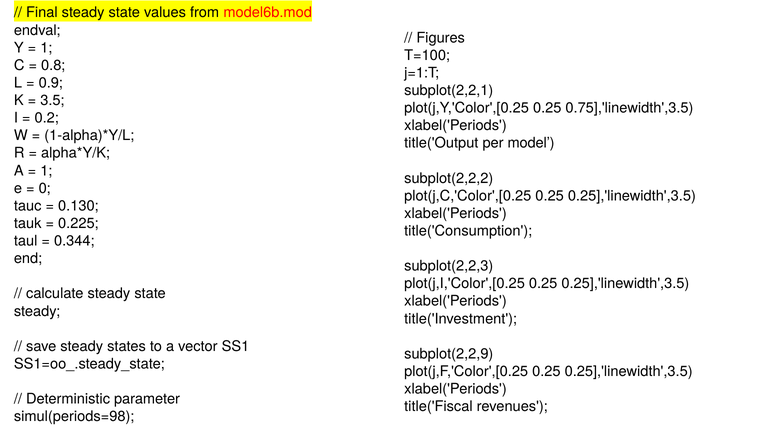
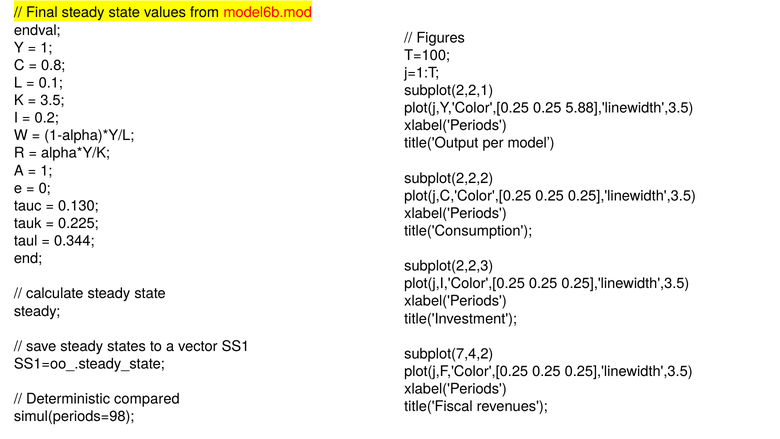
0.9: 0.9 -> 0.1 (51, 83)
0.75],'linewidth',3.5: 0.75],'linewidth',3.5 -> 5.88],'linewidth',3.5 (629, 108)
subplot(2,2,9: subplot(2,2,9 -> subplot(7,4,2 (449, 354)
parameter: parameter -> compared (147, 399)
